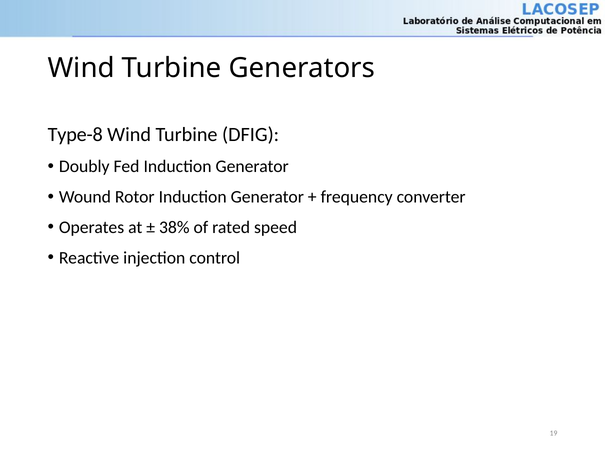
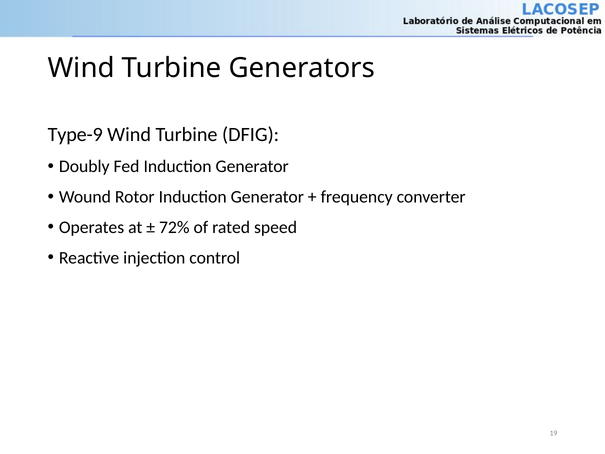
Type-8: Type-8 -> Type-9 (75, 135)
38%: 38% -> 72% (174, 227)
